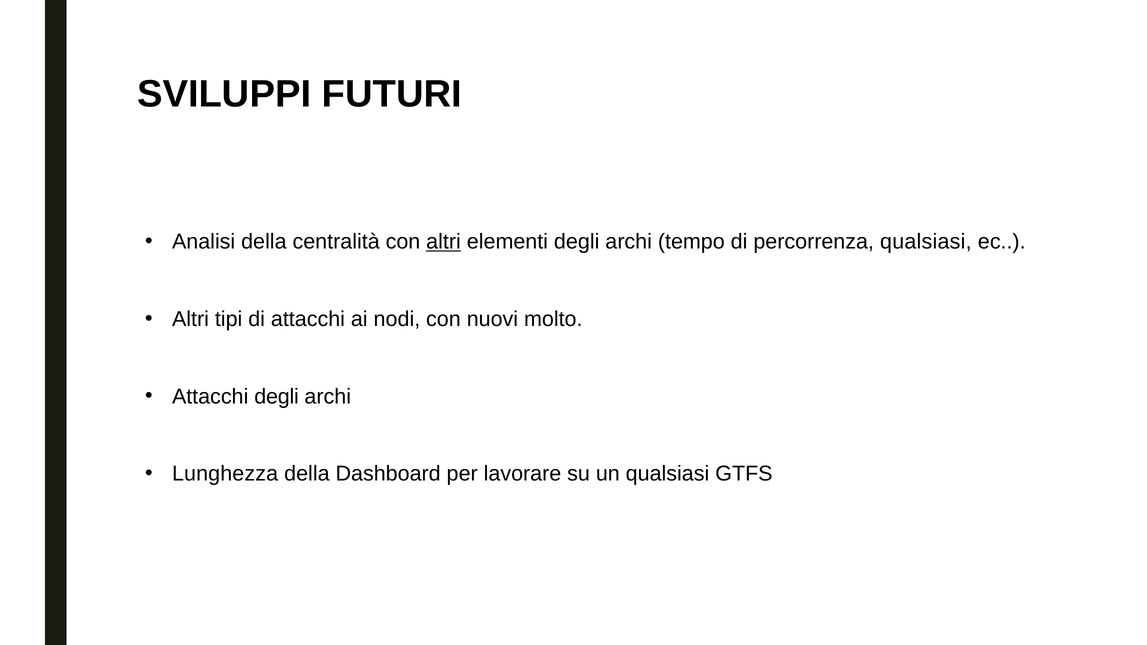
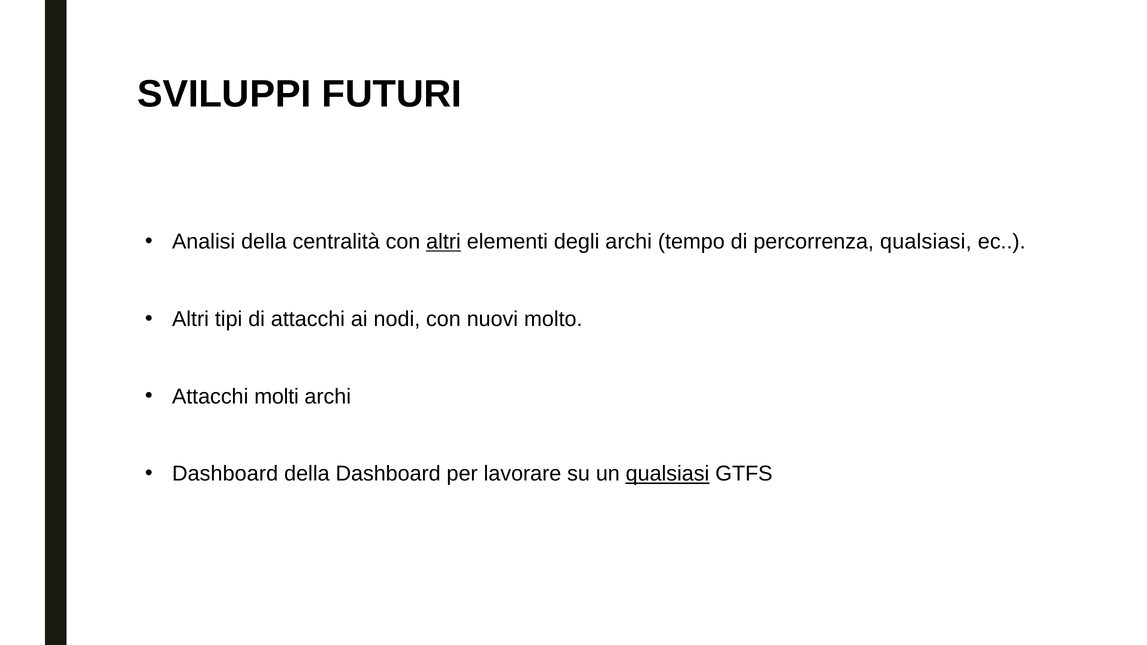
Attacchi degli: degli -> molti (277, 397)
Lunghezza: Lunghezza -> Dashboard (225, 474)
qualsiasi underline: none -> present (668, 474)
